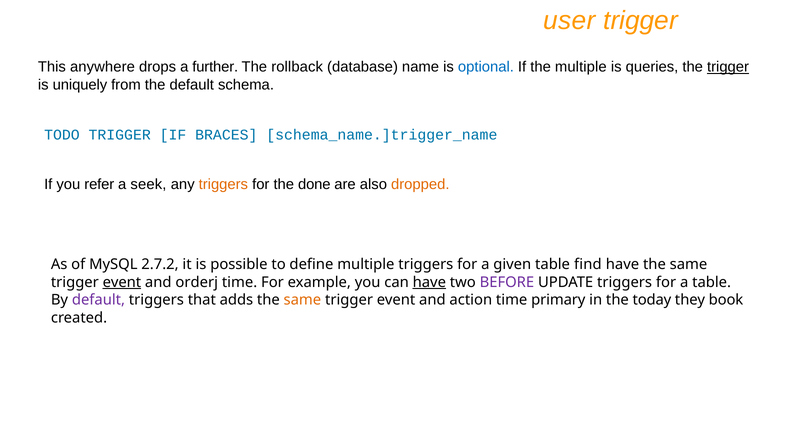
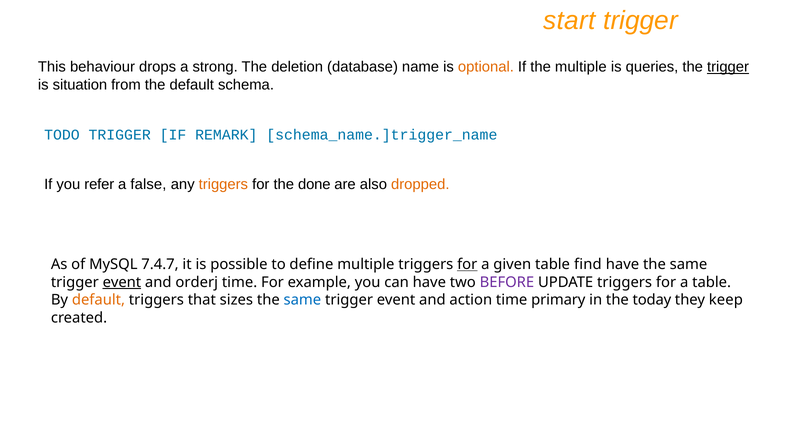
user: user -> start (569, 21)
anywhere: anywhere -> behaviour (103, 67)
further: further -> strong (215, 67)
rollback: rollback -> deletion (297, 67)
optional colour: blue -> orange (486, 67)
uniquely: uniquely -> situation (80, 85)
BRACES: BRACES -> REMARK (226, 135)
seek: seek -> false (148, 184)
2.7.2: 2.7.2 -> 7.4.7 (160, 265)
for underline: none -> present (467, 265)
have underline: present -> none (429, 282)
default colour: purple -> orange (98, 300)
adds: adds -> sizes (236, 300)
same colour: orange -> blue (302, 300)
book: book -> keep (726, 300)
